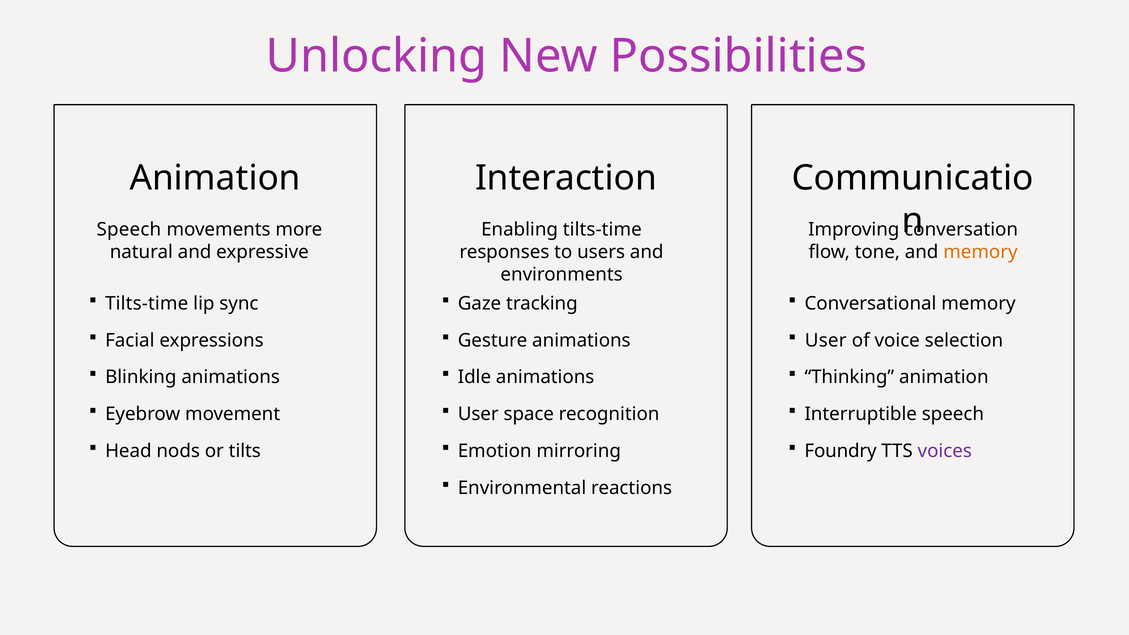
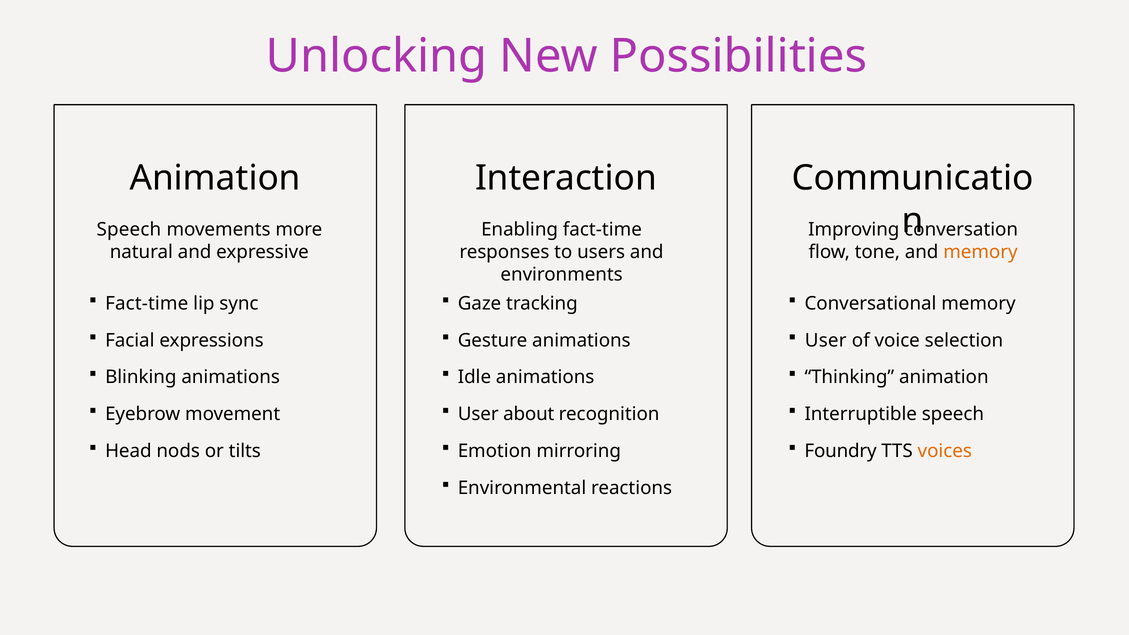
Enabling tilts-time: tilts-time -> fact-time (602, 229)
Tilts-time: Tilts-time -> Fact-time (147, 303)
space: space -> about (529, 414)
voices colour: purple -> orange (945, 451)
